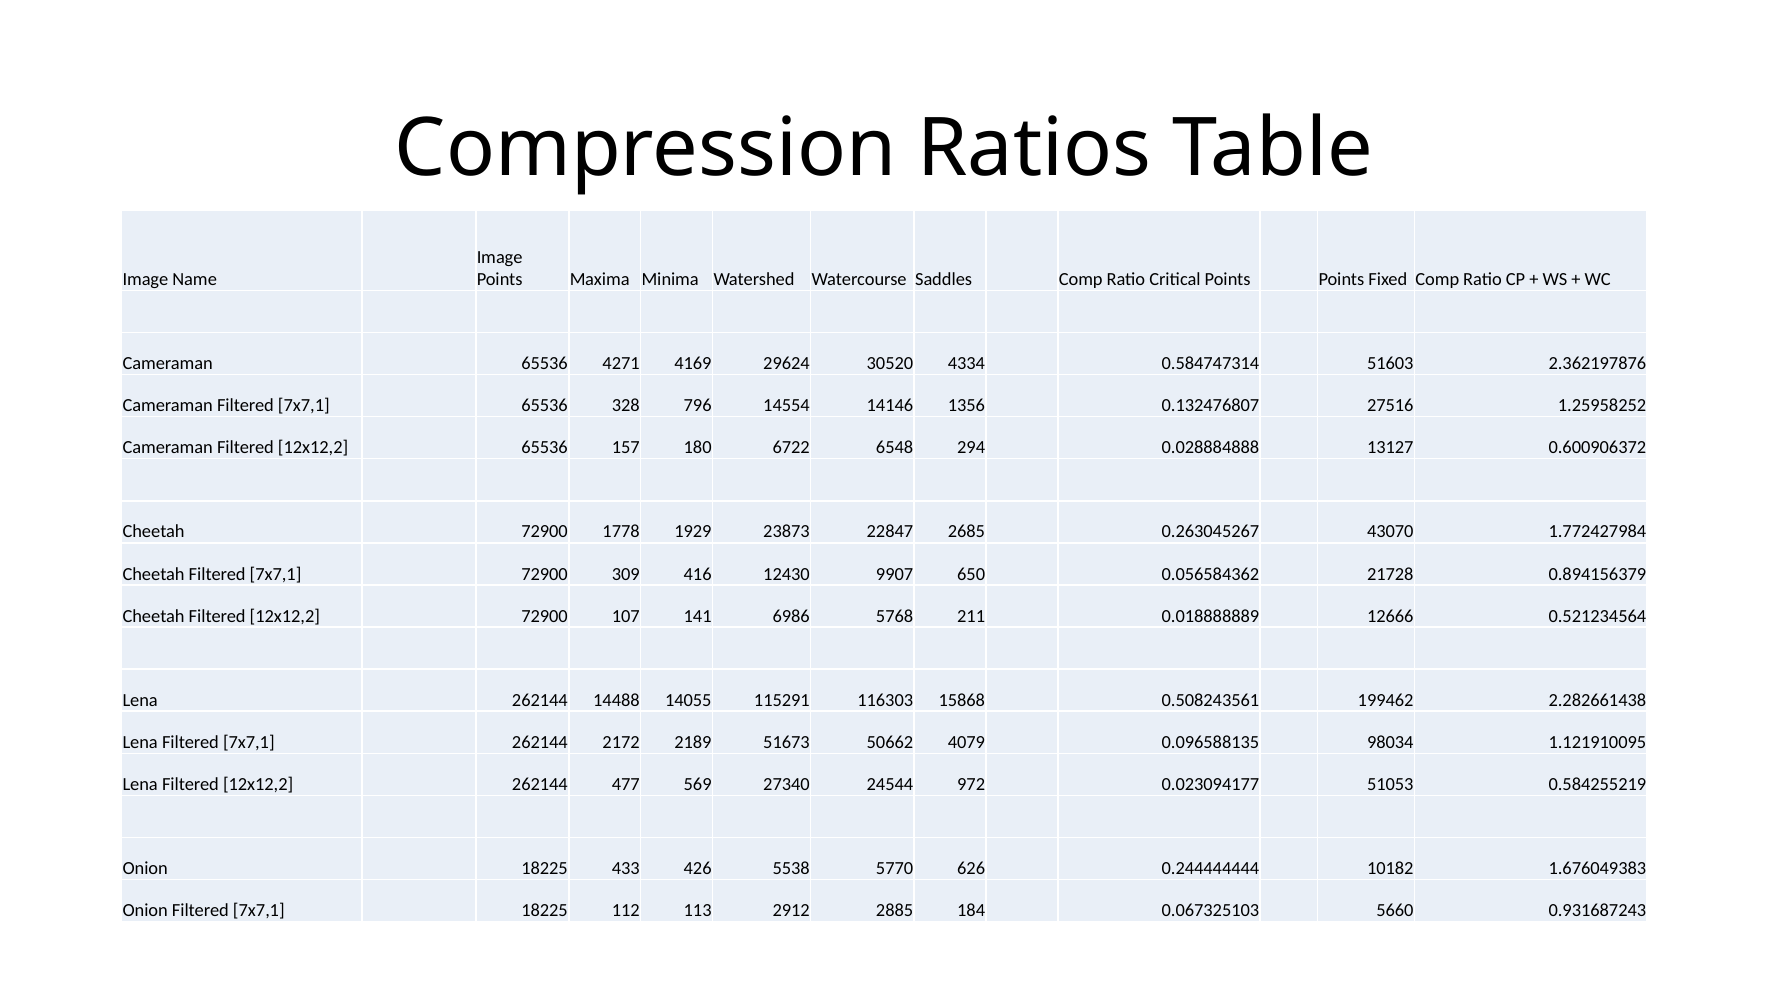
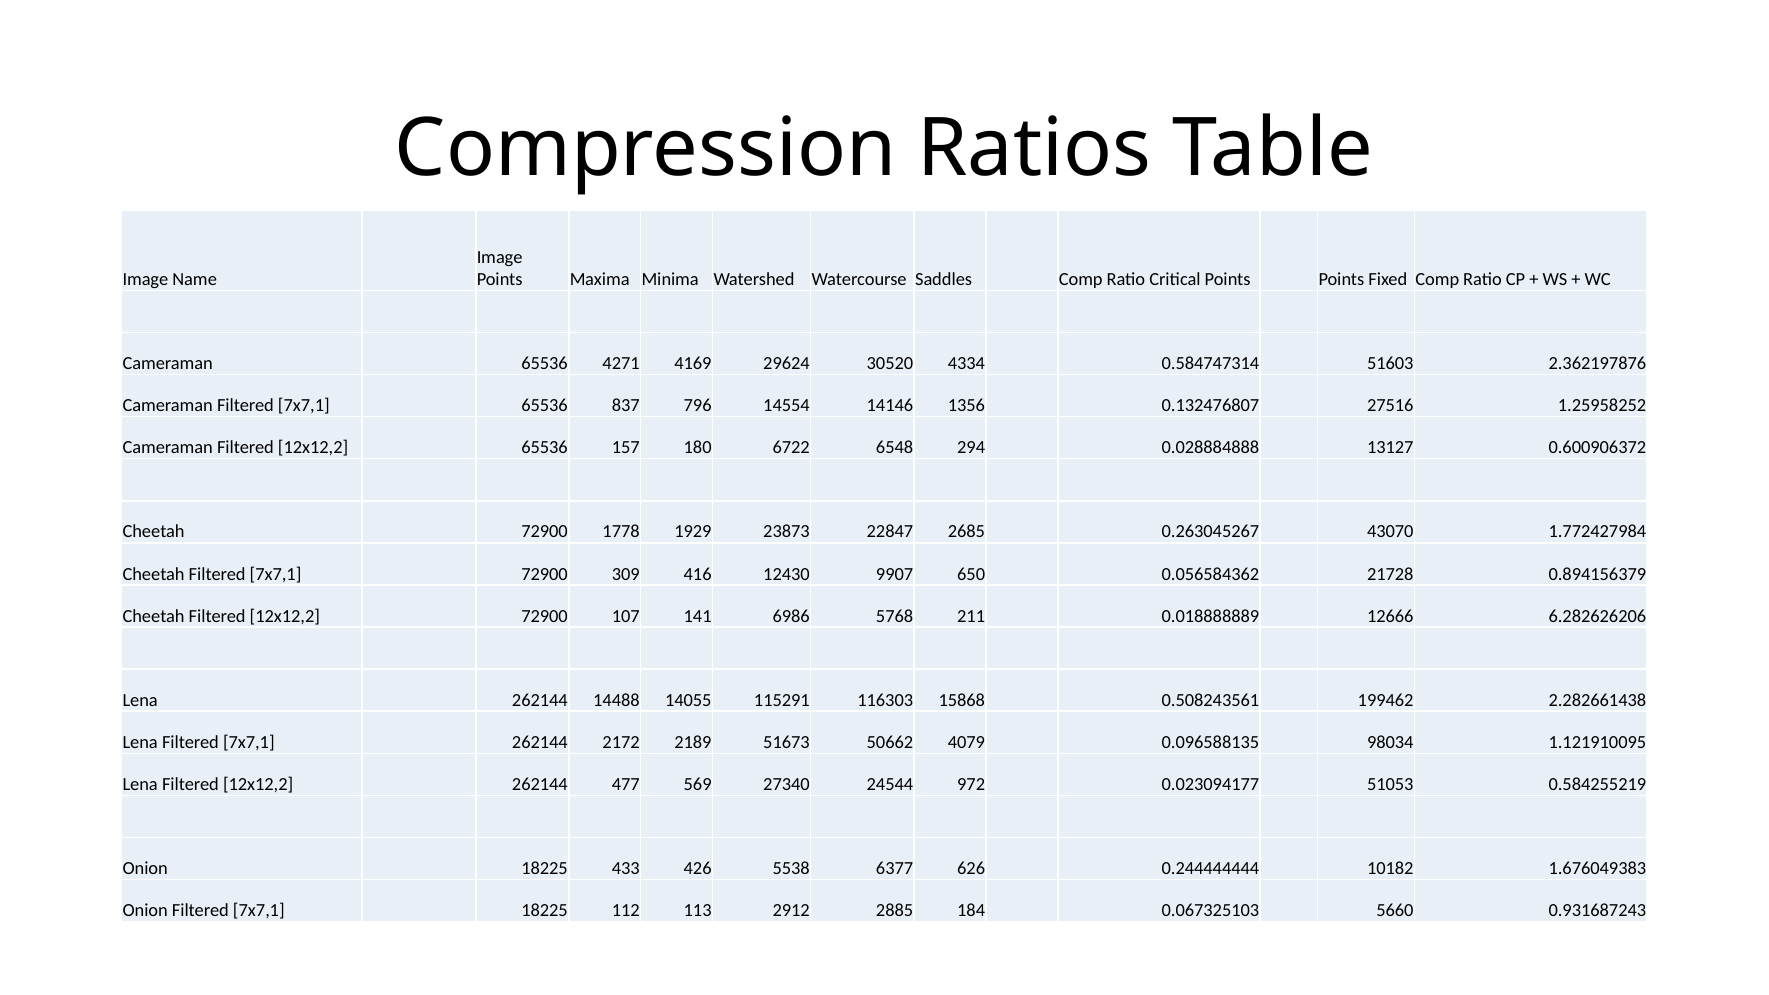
328: 328 -> 837 (626, 406)
0.521234564: 0.521234564 -> 6.282626206 (1597, 616)
5770: 5770 -> 6377 (895, 869)
